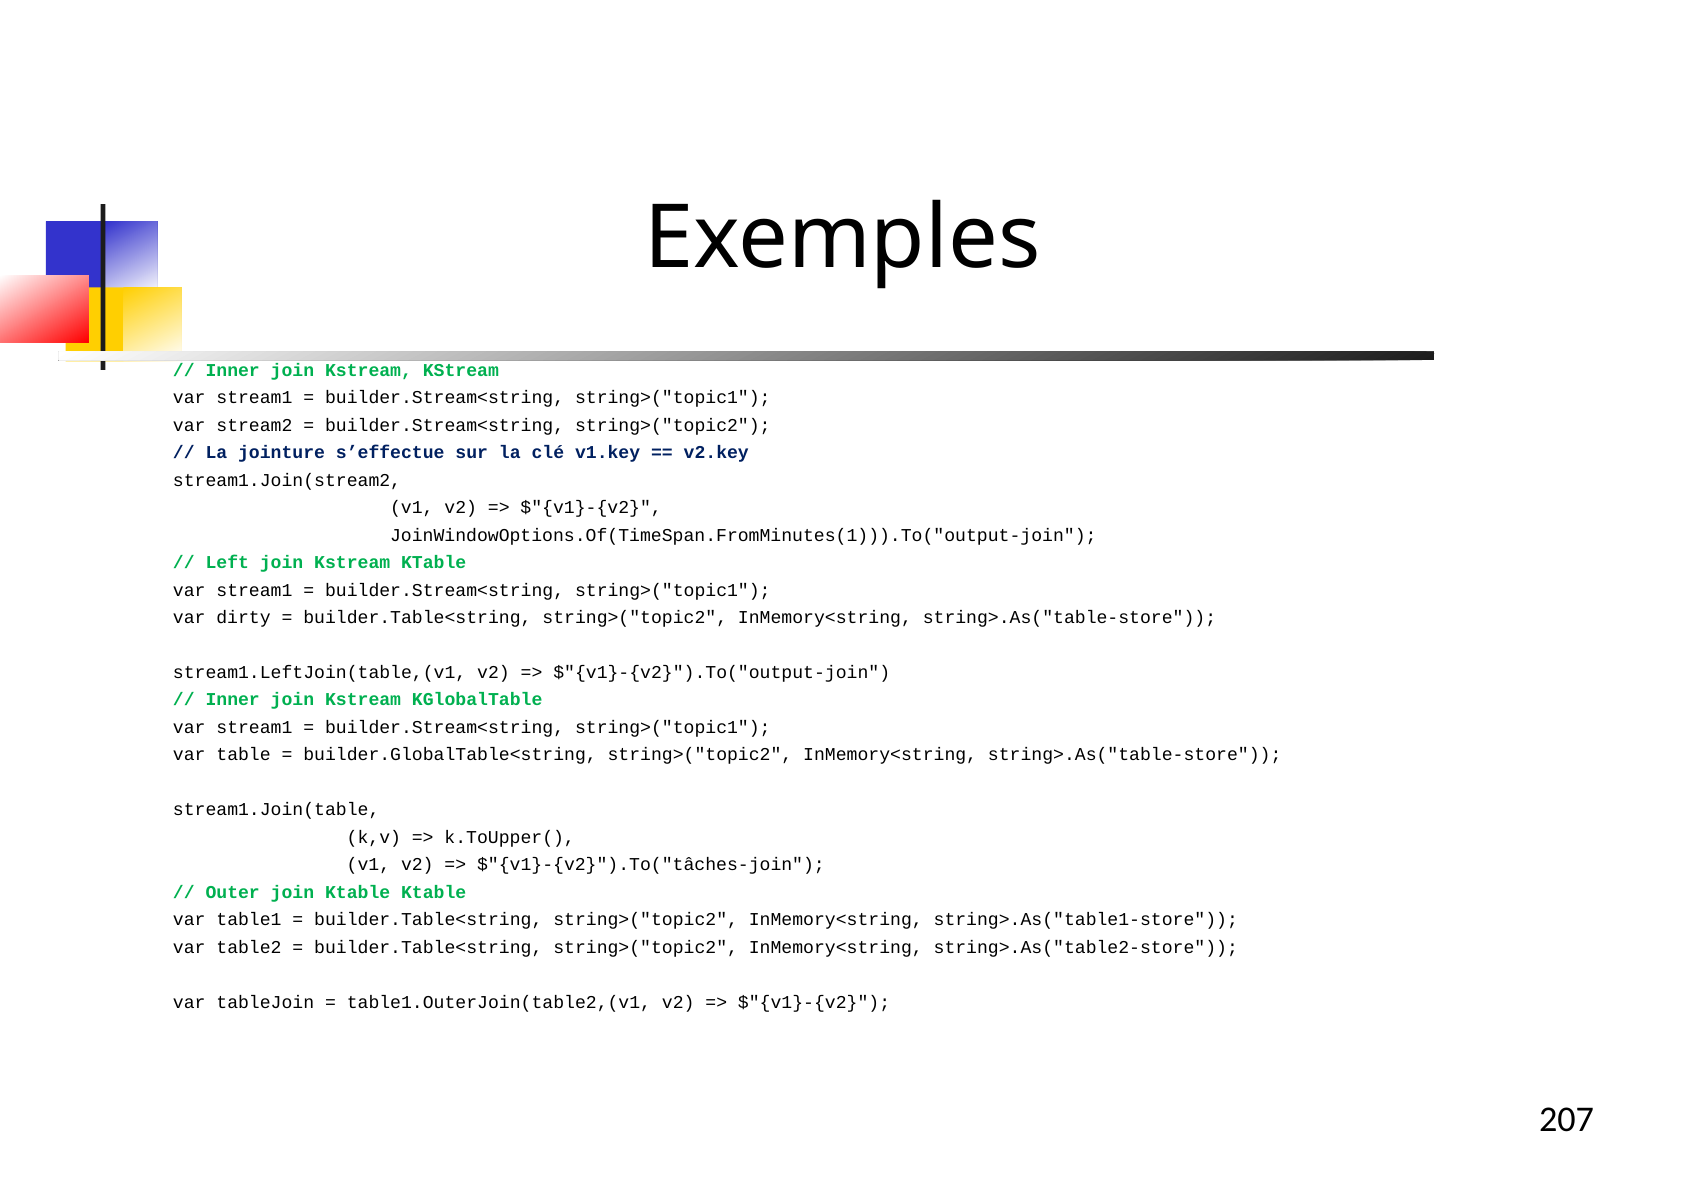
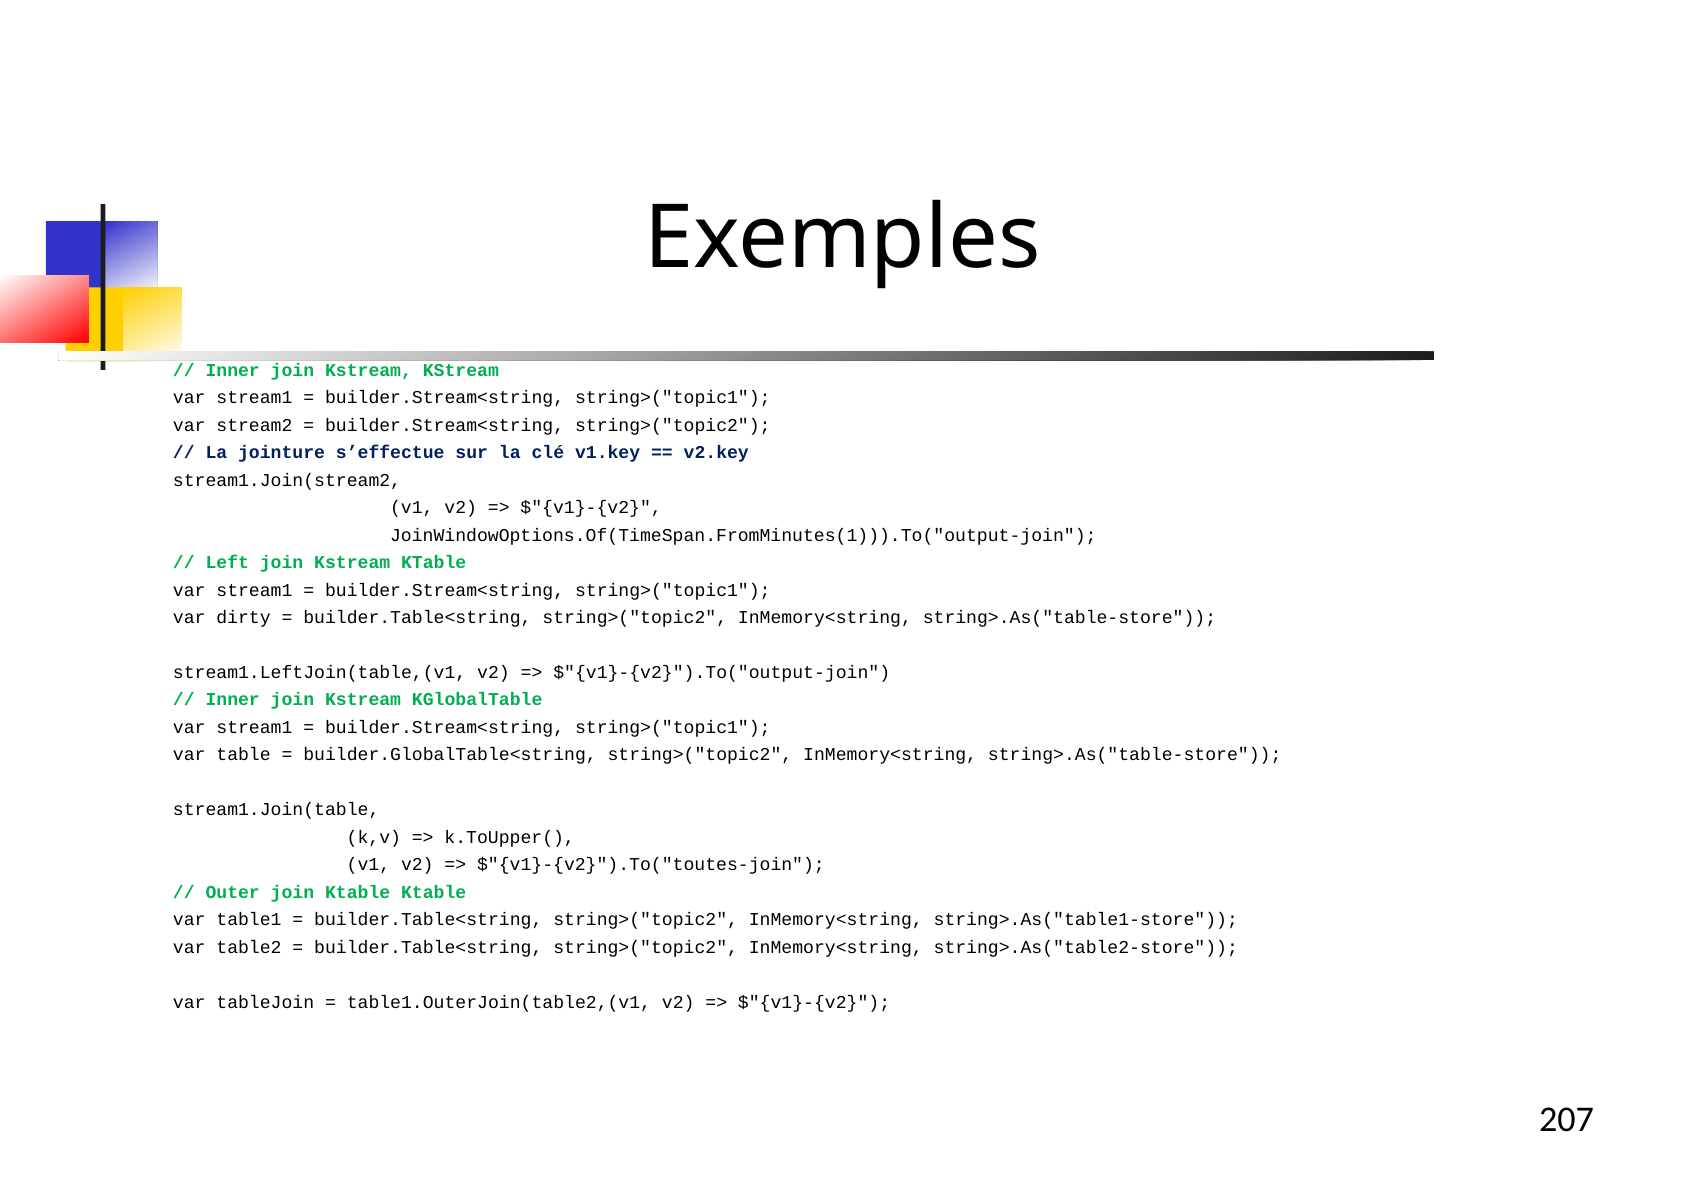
$"{v1}-{v2}").To("tâches-join: $"{v1}-{v2}").To("tâches-join -> $"{v1}-{v2}").To("toutes-join (651, 865)
